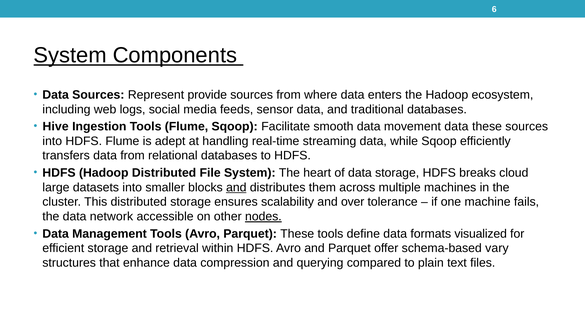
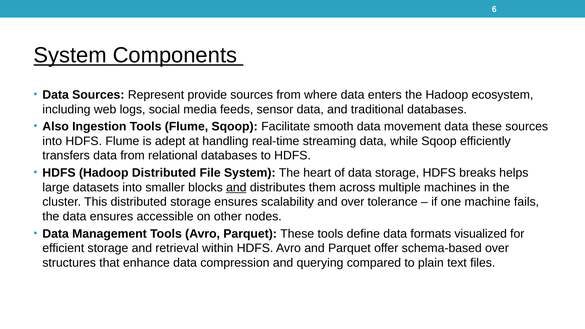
Hive: Hive -> Also (56, 126)
cloud: cloud -> helps (514, 173)
data network: network -> ensures (112, 217)
nodes underline: present -> none (263, 217)
schema-based vary: vary -> over (497, 248)
